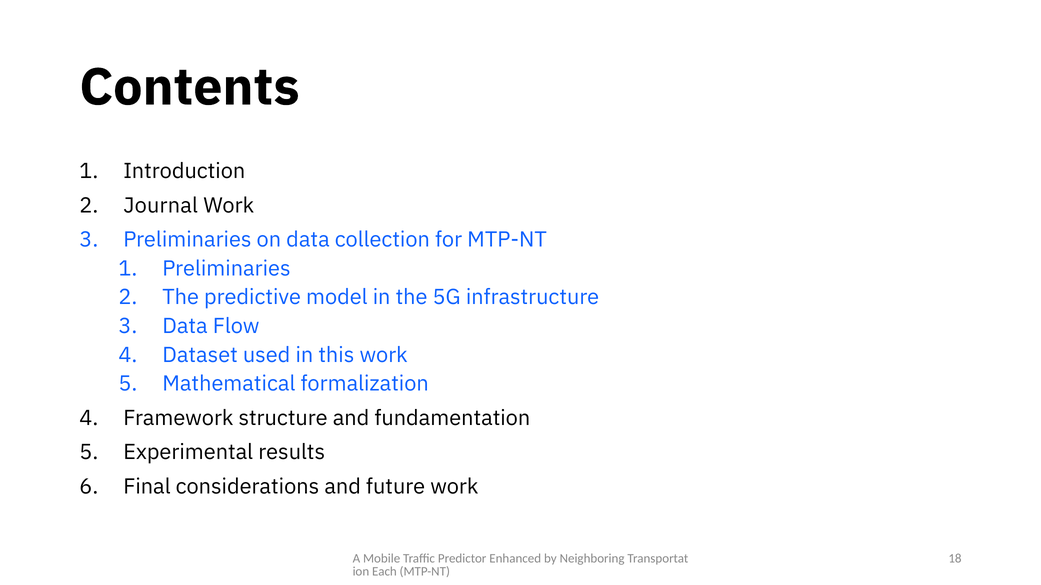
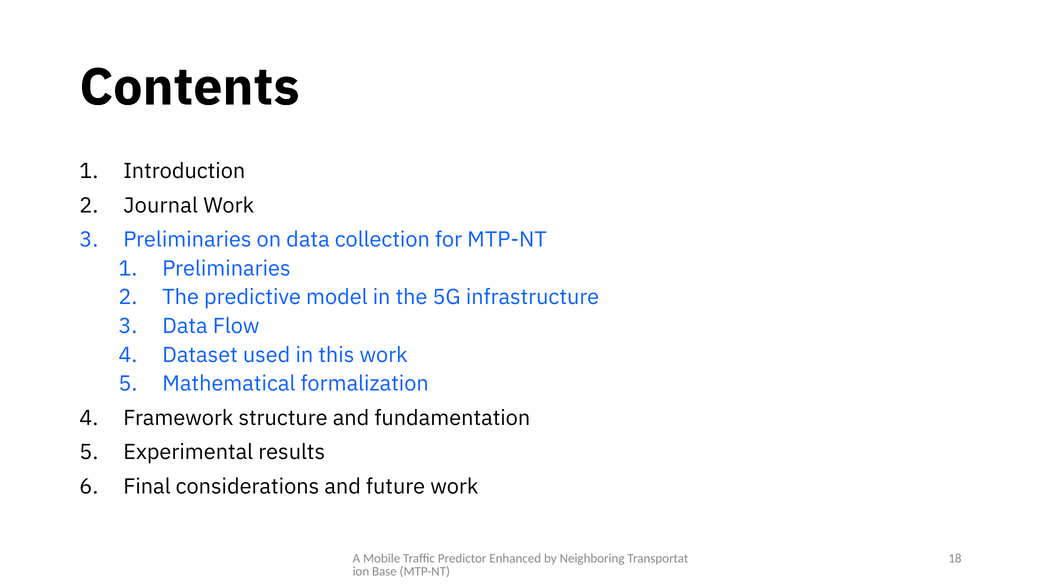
Each: Each -> Base (384, 572)
